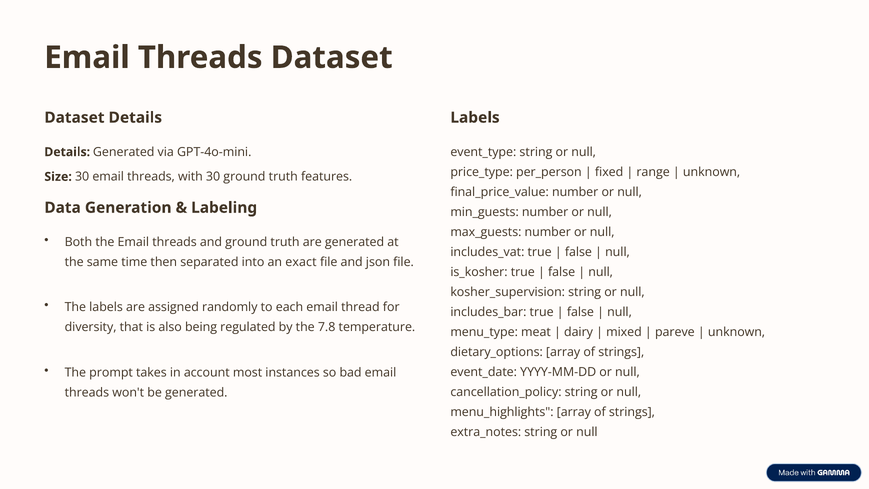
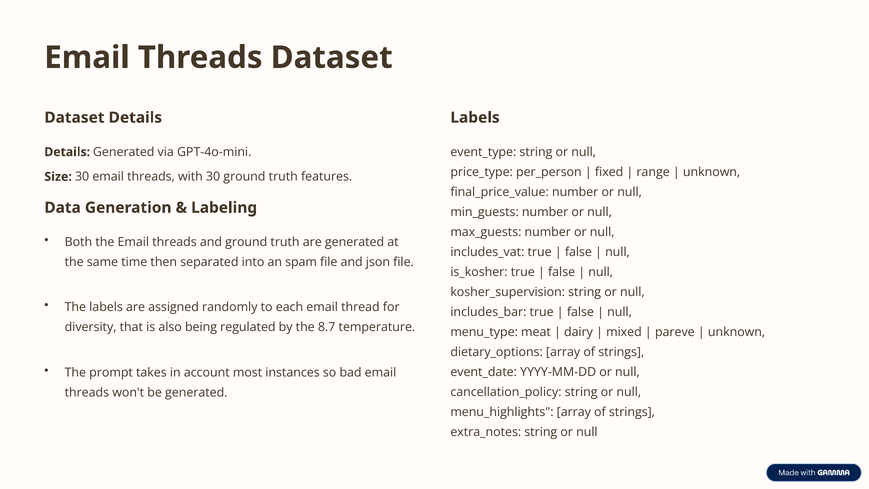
exact: exact -> spam (301, 262)
7.8: 7.8 -> 8.7 (327, 327)
